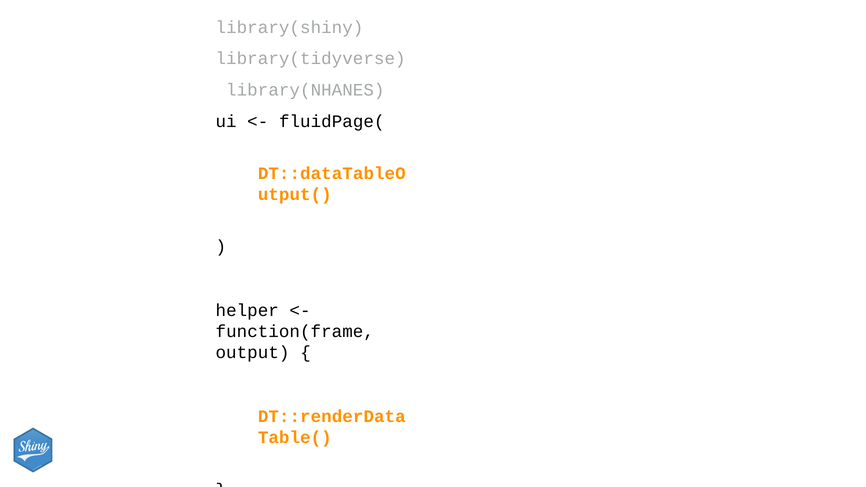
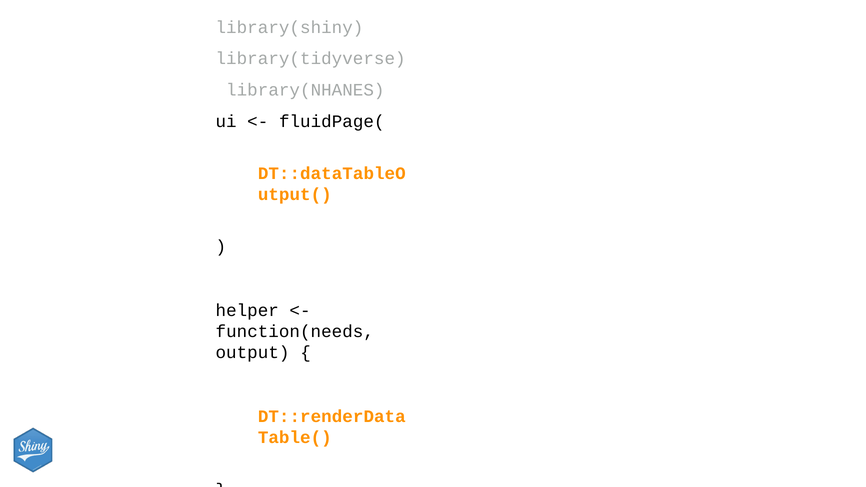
function(frame: function(frame -> function(needs (295, 332)
